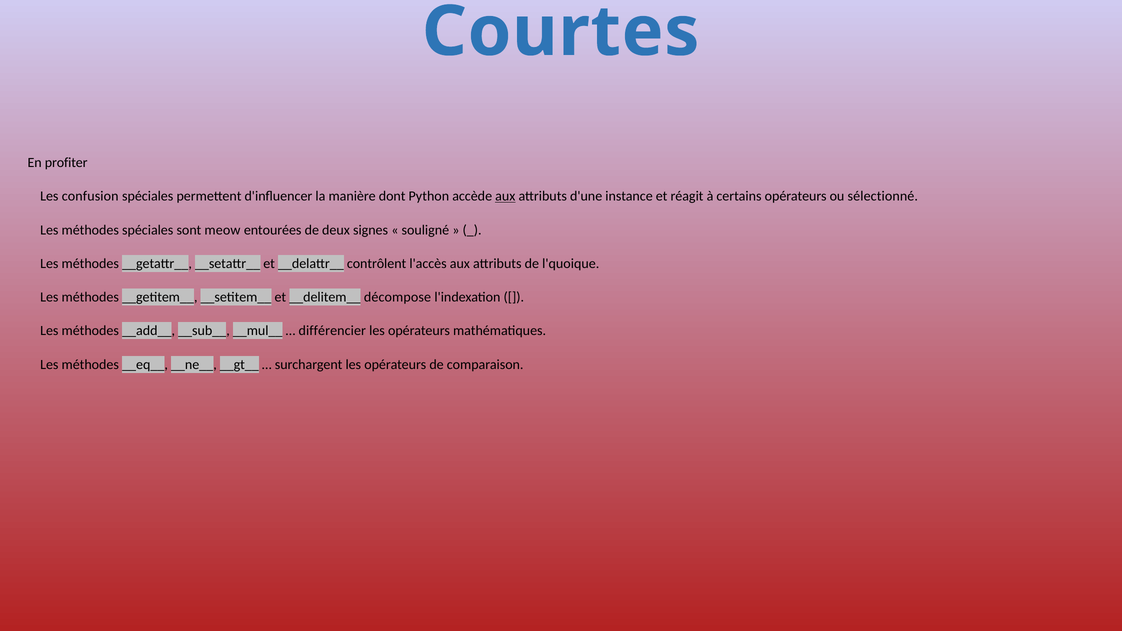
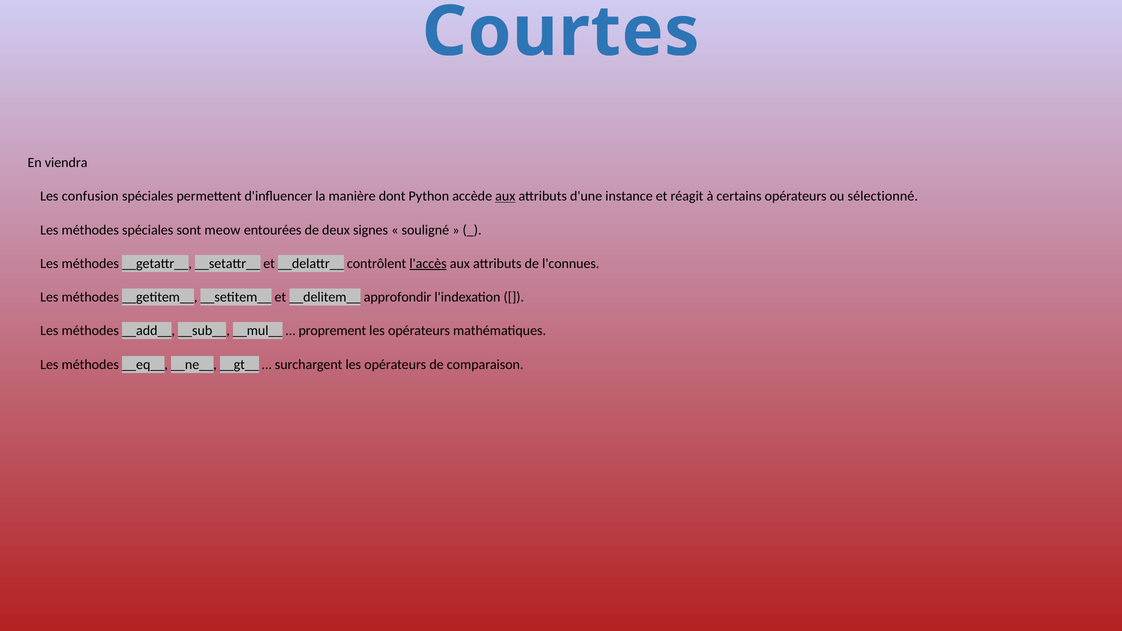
profiter: profiter -> viendra (66, 163)
l'accès underline: none -> present (428, 264)
l'quoique: l'quoique -> l'connues (571, 264)
décompose: décompose -> approfondir (398, 297)
différencier: différencier -> proprement (332, 331)
